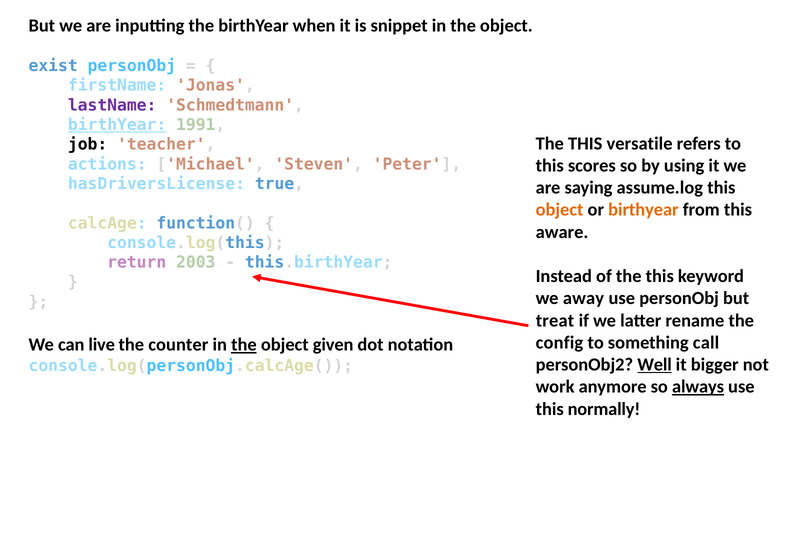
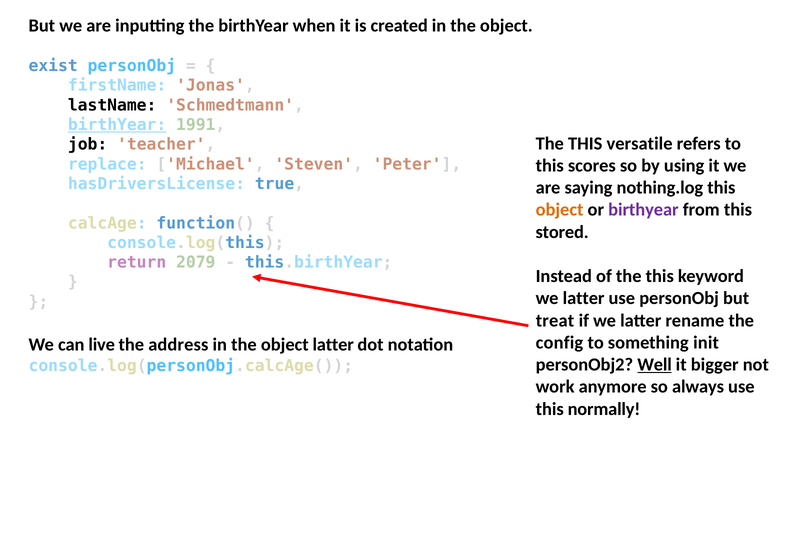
snippet: snippet -> created (399, 26)
lastName colour: purple -> black (112, 105)
actions: actions -> replace (107, 164)
assume.log: assume.log -> nothing.log (660, 188)
birthyear colour: orange -> purple (643, 210)
aware: aware -> stored (562, 232)
2003: 2003 -> 2079 (196, 262)
away: away -> latter (584, 298)
call: call -> init (706, 343)
counter: counter -> address (178, 345)
the underline: present -> none (244, 345)
object given: given -> latter (333, 345)
always underline: present -> none (698, 387)
